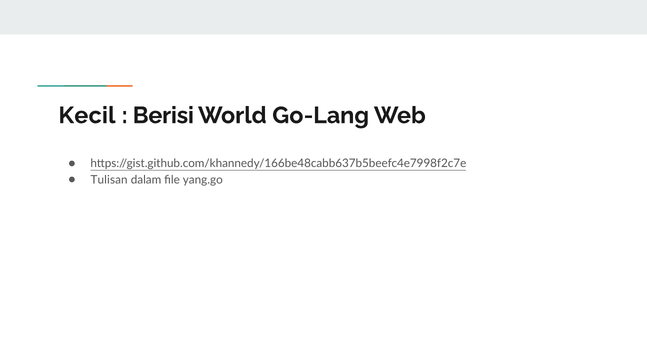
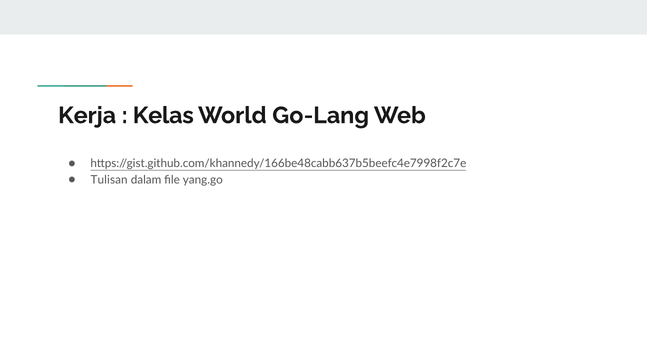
Kecil: Kecil -> Kerja (87, 115)
Berisi: Berisi -> Kelas (163, 115)
